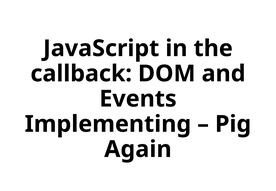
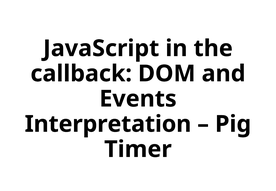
Implementing: Implementing -> Interpretation (108, 124)
Again: Again -> Timer (138, 149)
